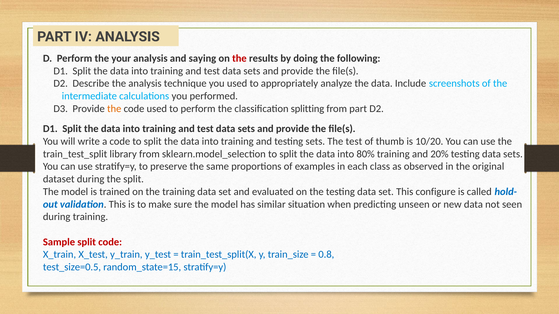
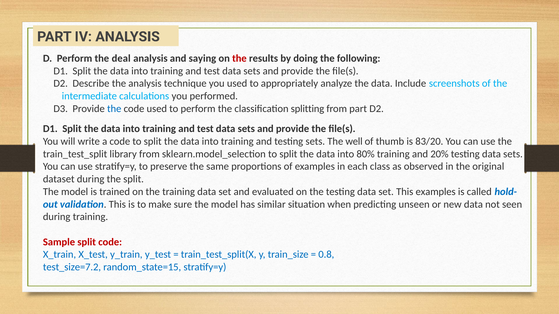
your: your -> deal (121, 58)
the colour: orange -> blue (114, 109)
The test: test -> well (354, 142)
10/20: 10/20 -> 83/20 (429, 142)
This configure: configure -> examples (436, 192)
test_size=0.5: test_size=0.5 -> test_size=7.2 (72, 267)
